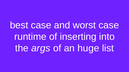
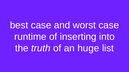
args: args -> truth (41, 49)
